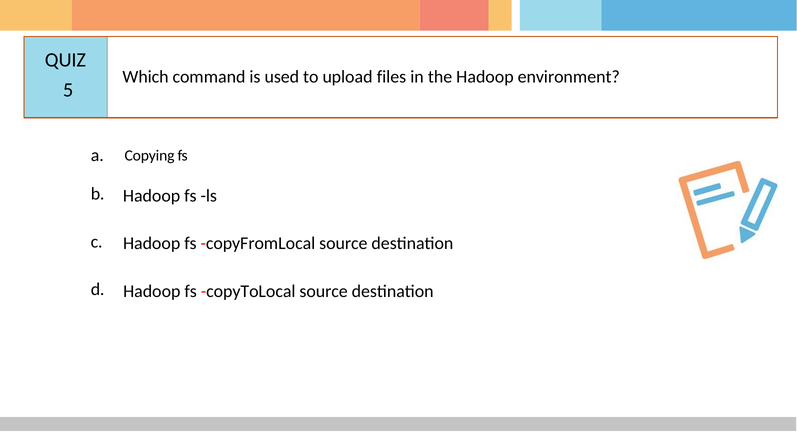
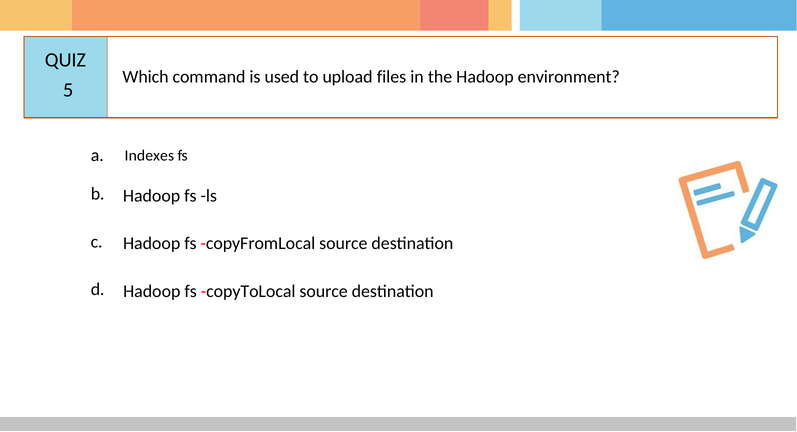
Copying: Copying -> Indexes (149, 156)
